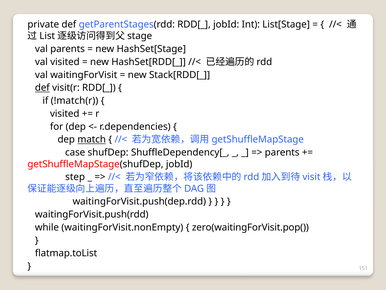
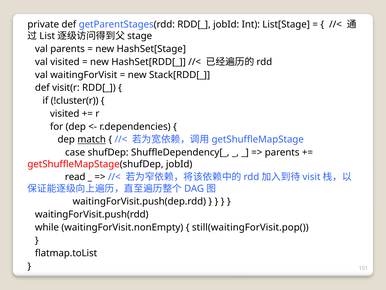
def underline: present -> none (42, 88)
!match(r: !match(r -> !cluster(r (75, 101)
step: step -> read (75, 177)
zero(waitingForVisit.pop(: zero(waitingForVisit.pop( -> still(waitingForVisit.pop( (250, 227)
